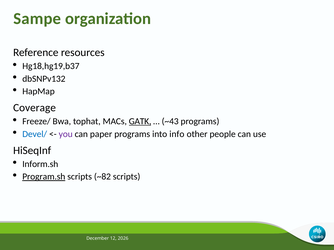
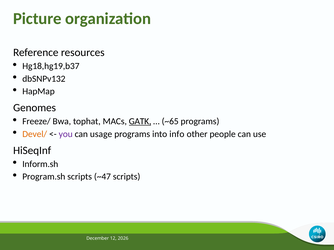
Sampe: Sampe -> Picture (37, 19)
Coverage: Coverage -> Genomes (35, 108)
~43: ~43 -> ~65 (170, 122)
Devel/ colour: blue -> orange (35, 134)
paper: paper -> usage (101, 134)
Program.sh underline: present -> none (44, 177)
~82: ~82 -> ~47 (102, 177)
